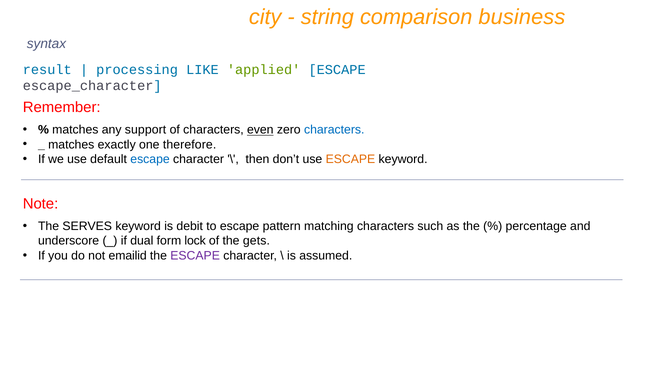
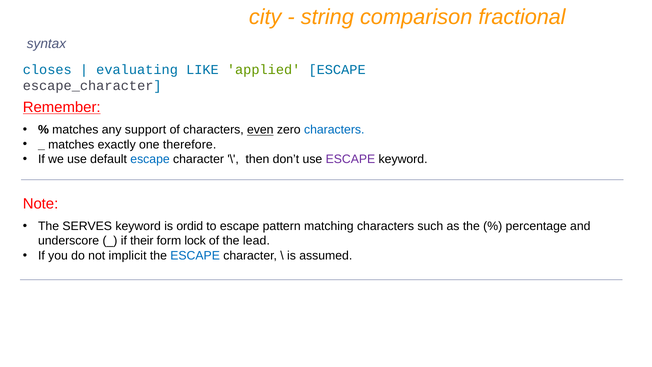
business: business -> fractional (522, 17)
result: result -> closes (47, 69)
processing: processing -> evaluating (137, 69)
Remember underline: none -> present (62, 107)
ESCAPE colour: orange -> purple (350, 159)
debit: debit -> ordid (190, 226)
dual: dual -> their (142, 241)
gets: gets -> lead (256, 241)
emailid: emailid -> implicit (128, 255)
ESCAPE colour: purple -> blue (195, 255)
